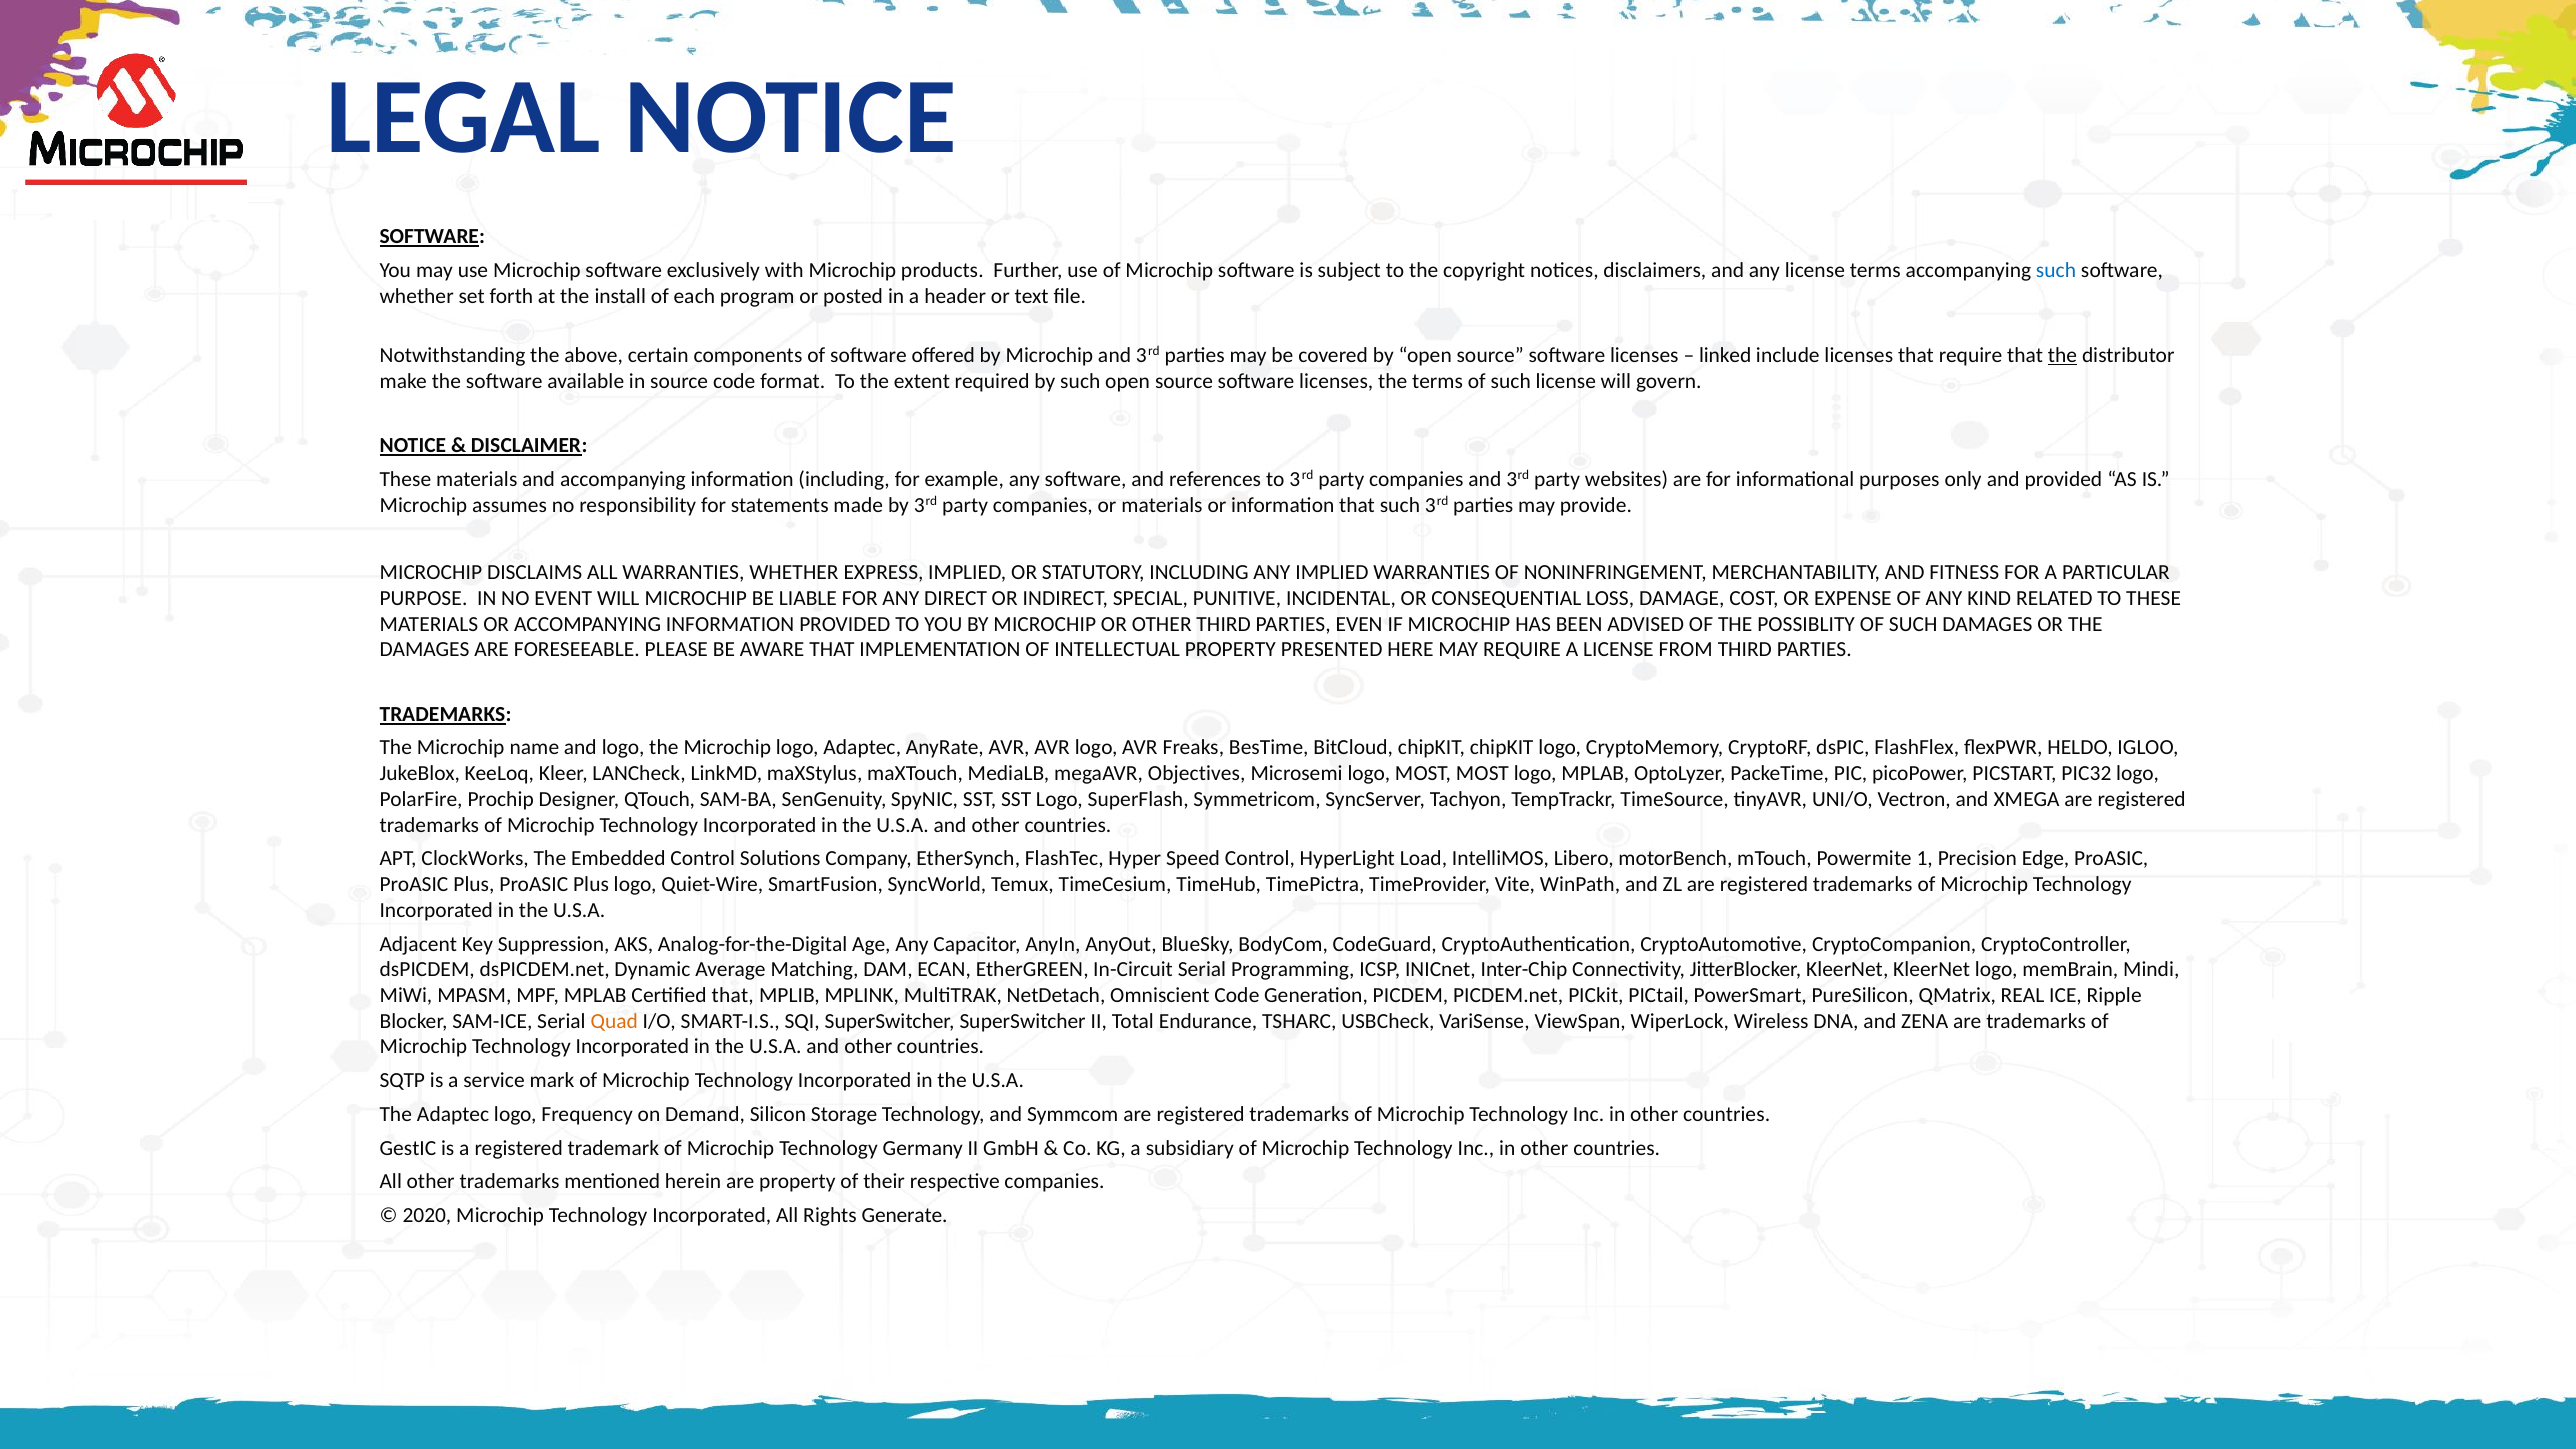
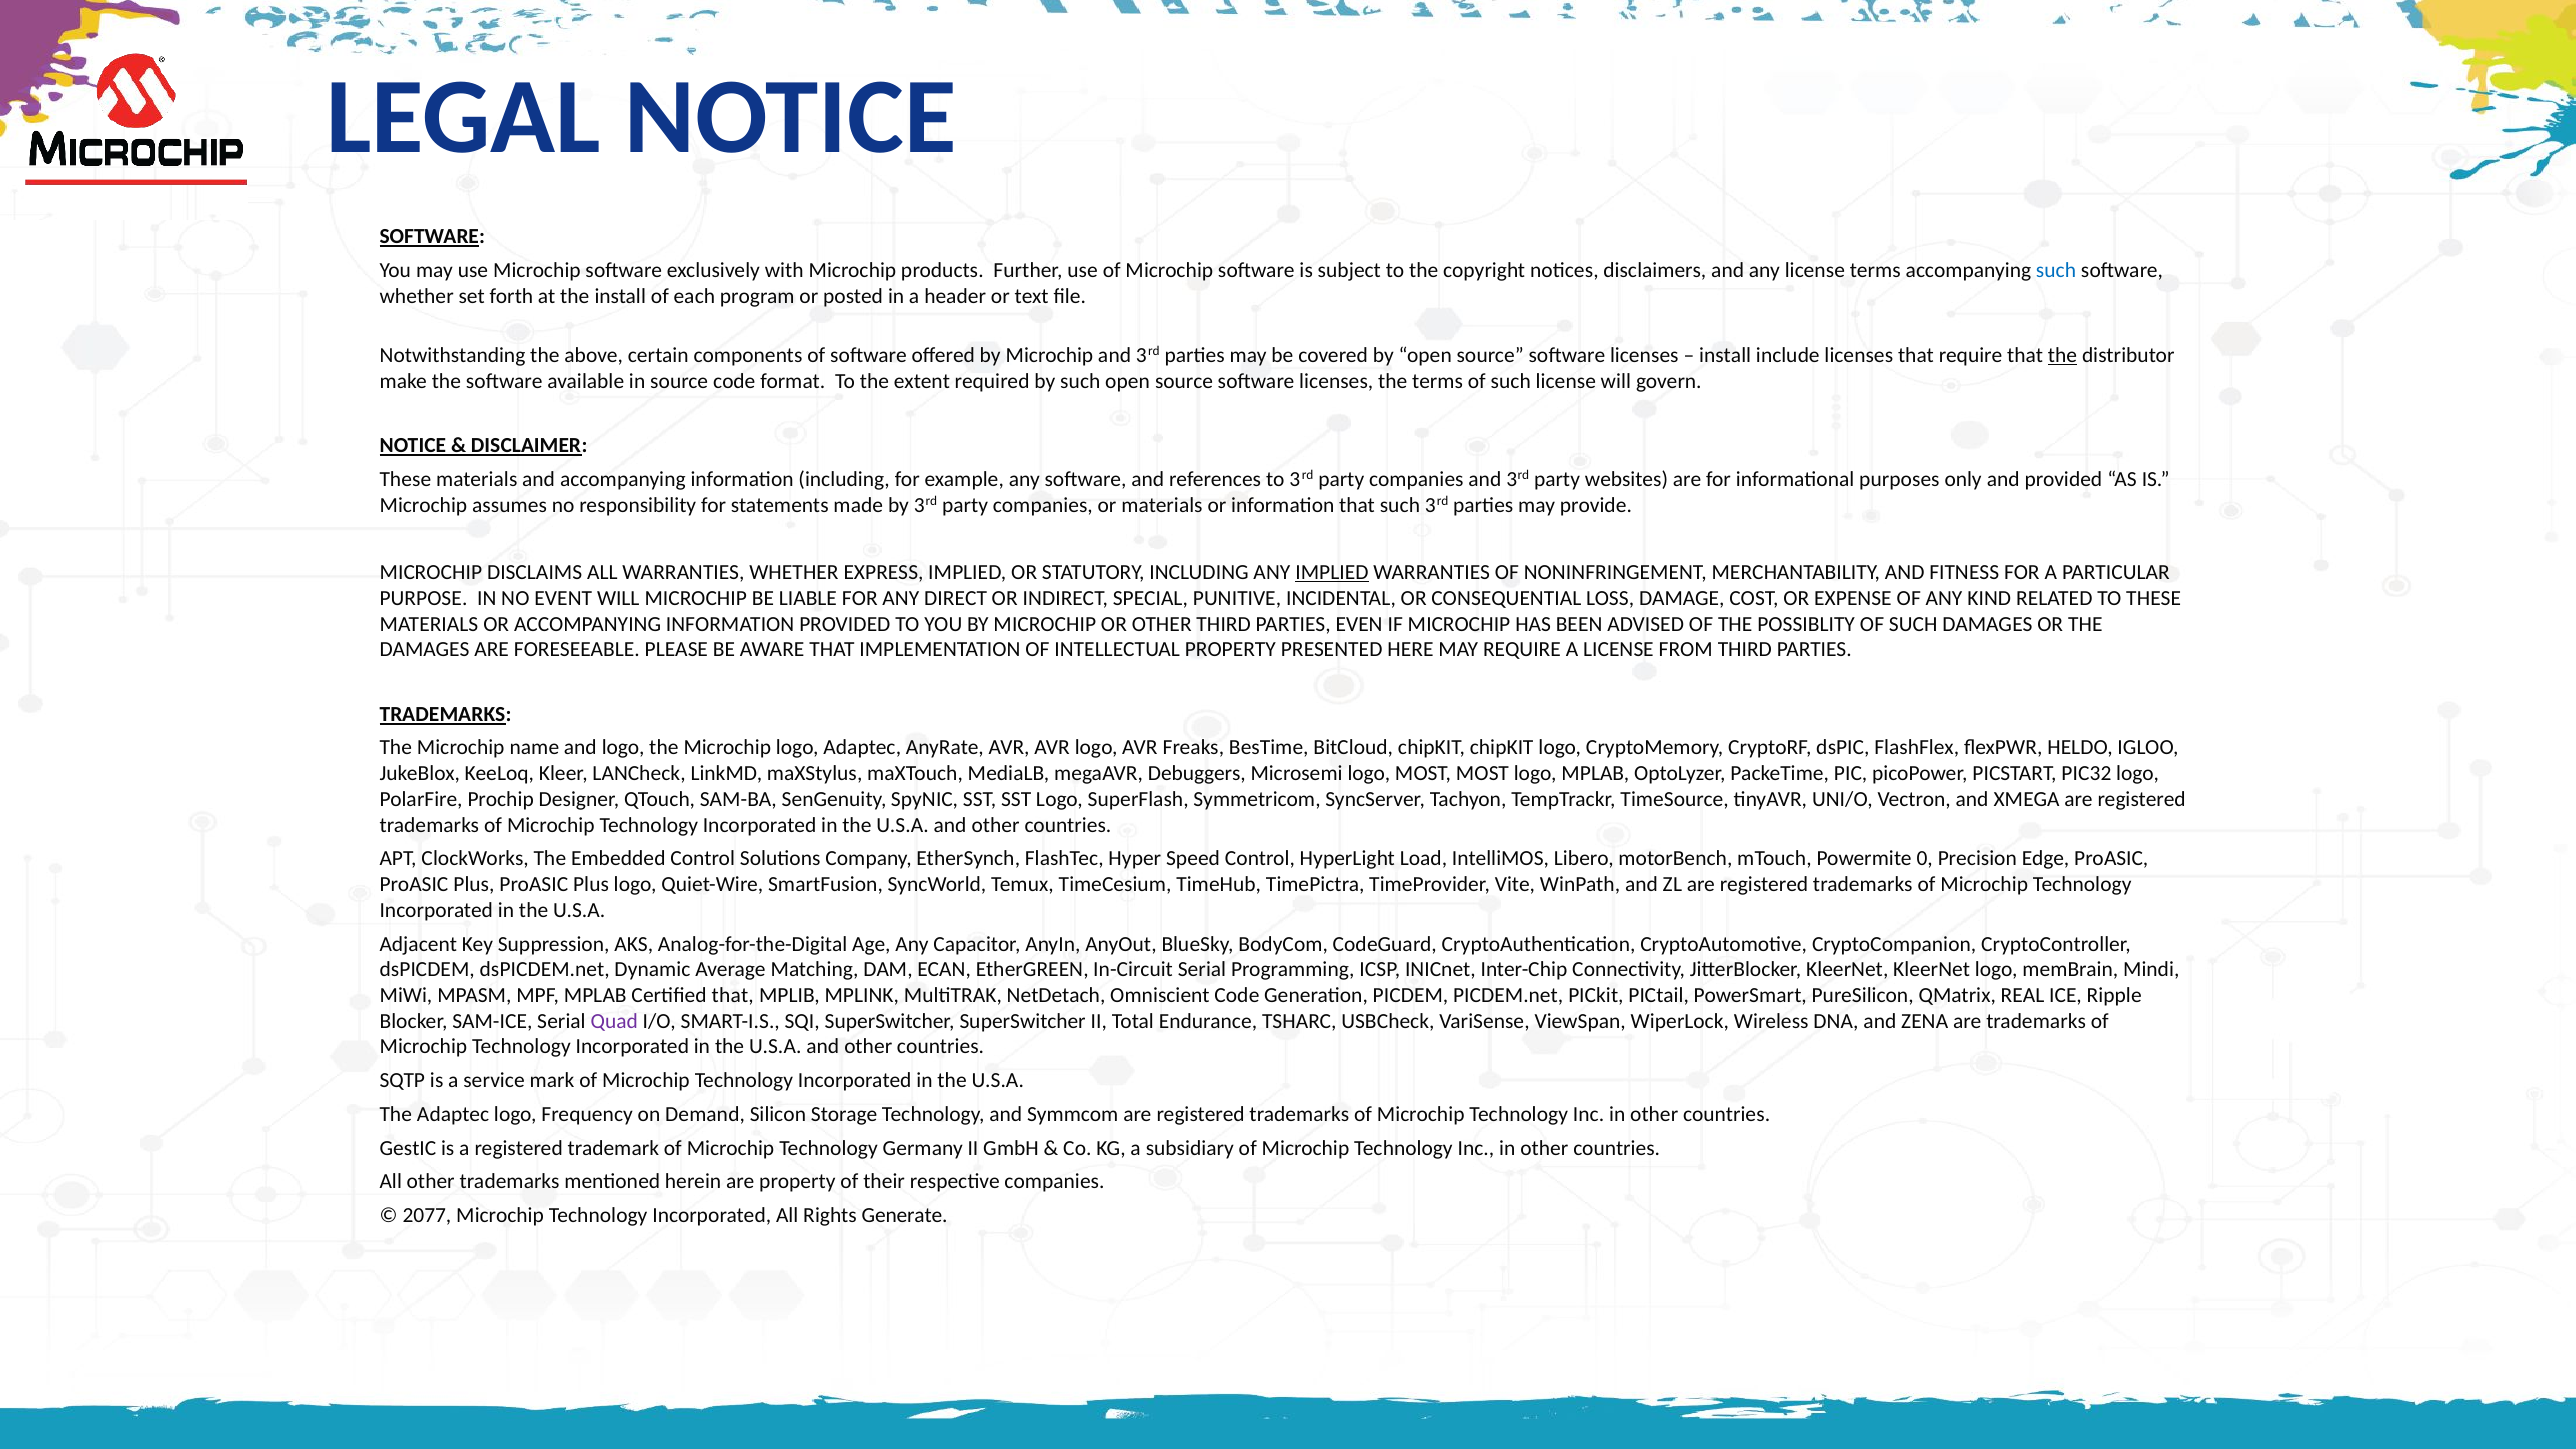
linked: linked -> install (1725, 356)
IMPLIED underline: none -> present (1332, 573)
Objectives: Objectives -> Debuggers (1197, 774)
1: 1 -> 0 (1925, 859)
Quad colour: orange -> purple (614, 1021)
2020: 2020 -> 2077 (427, 1216)
